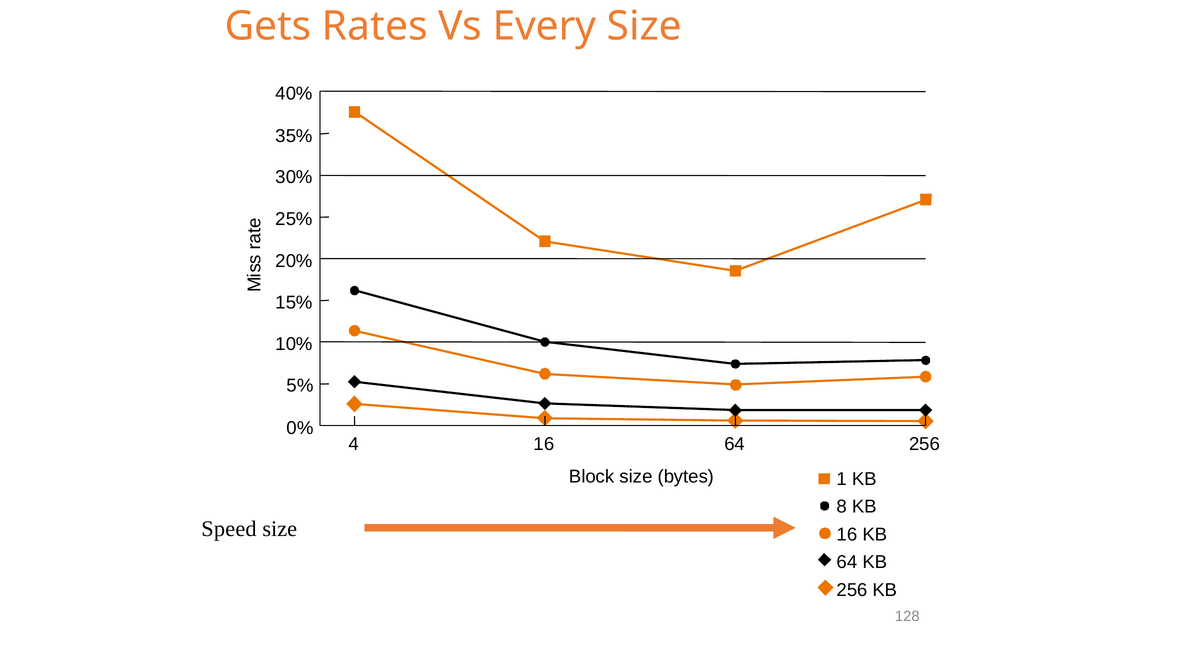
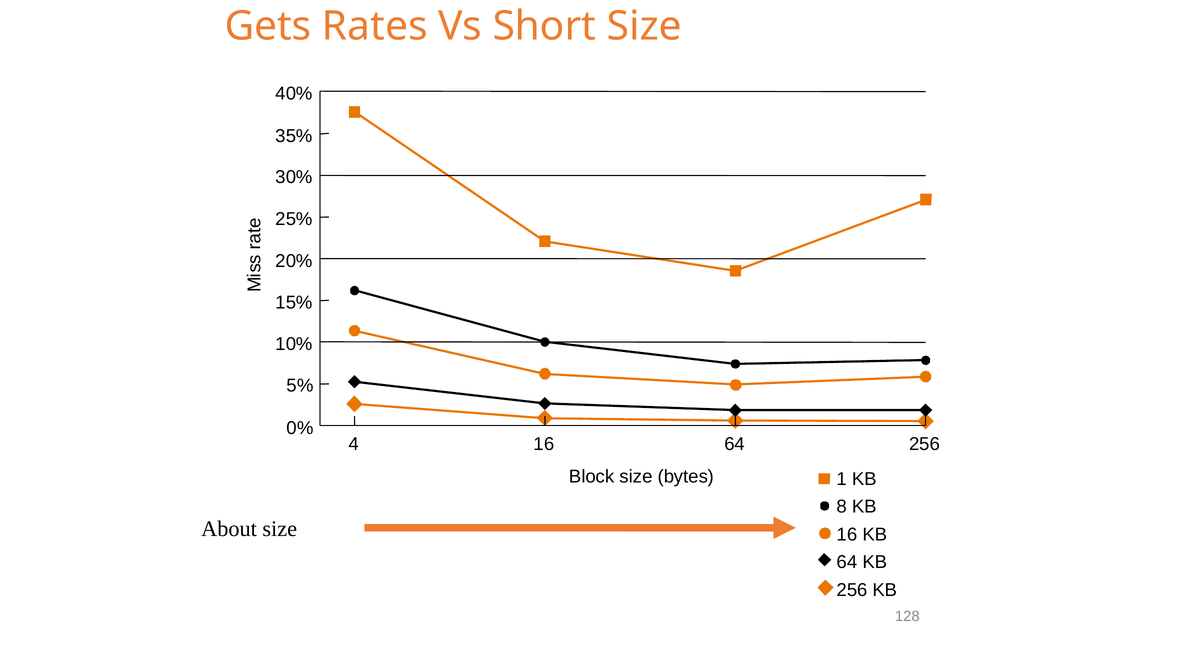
Every: Every -> Short (544, 26)
Speed: Speed -> About (229, 529)
